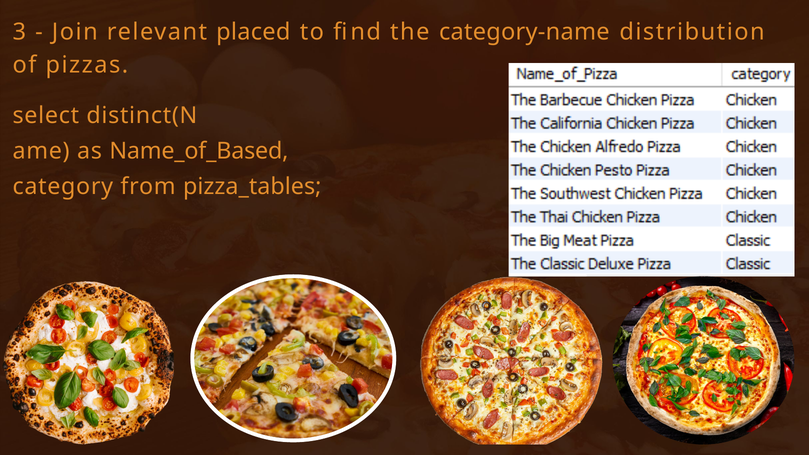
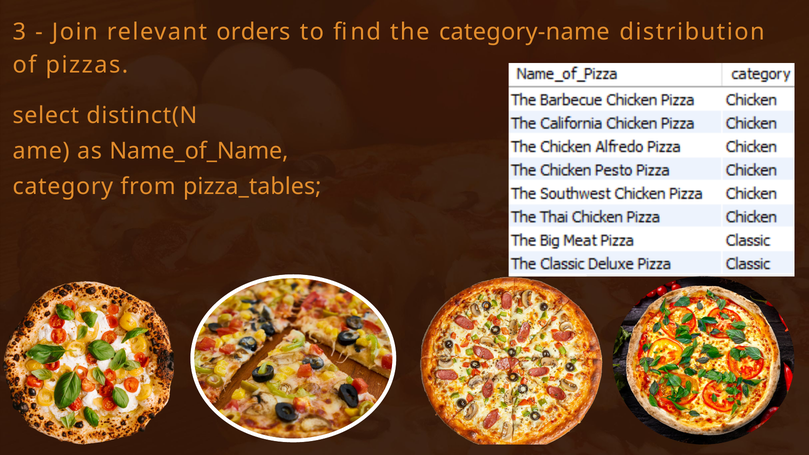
placed: placed -> orders (253, 32)
Name_of_Based: Name_of_Based -> Name_of_Name (199, 151)
